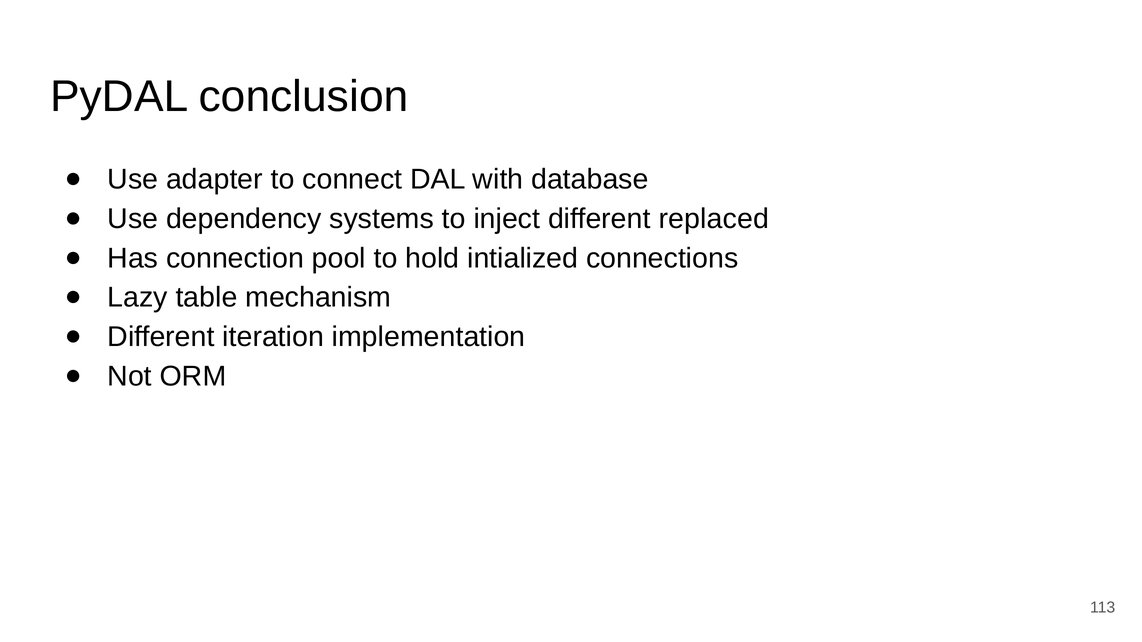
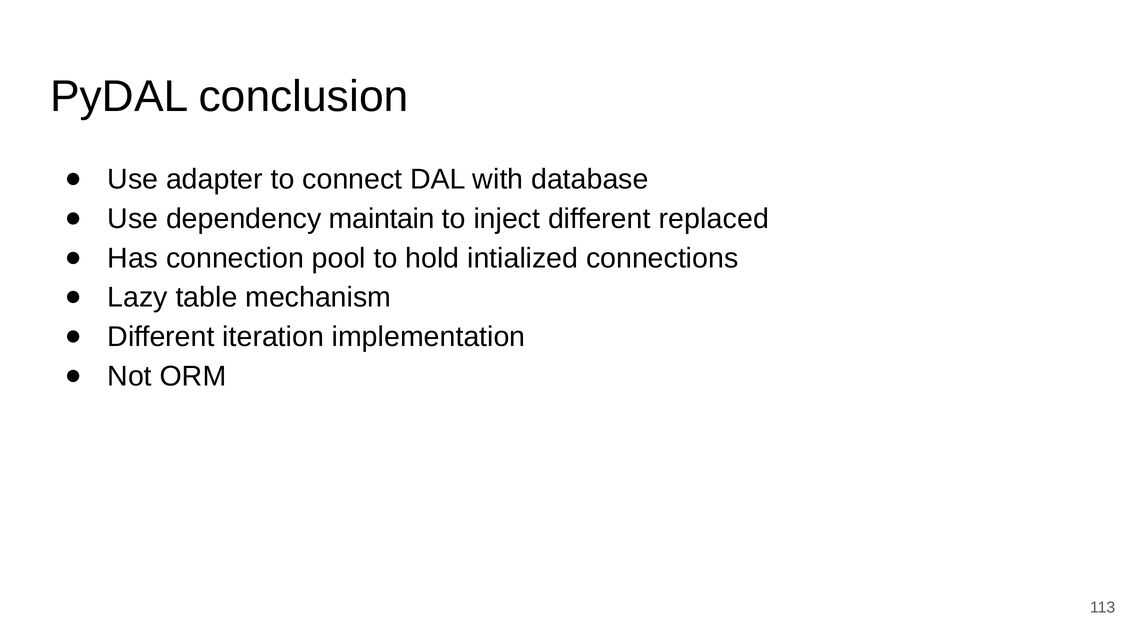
systems: systems -> maintain (382, 219)
